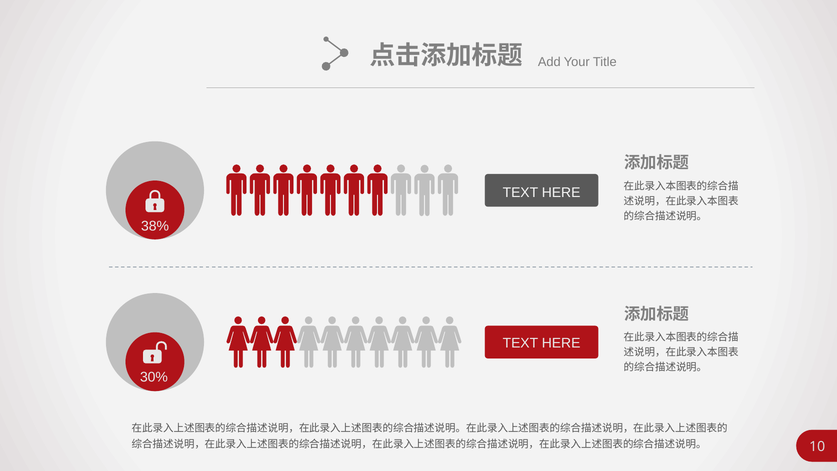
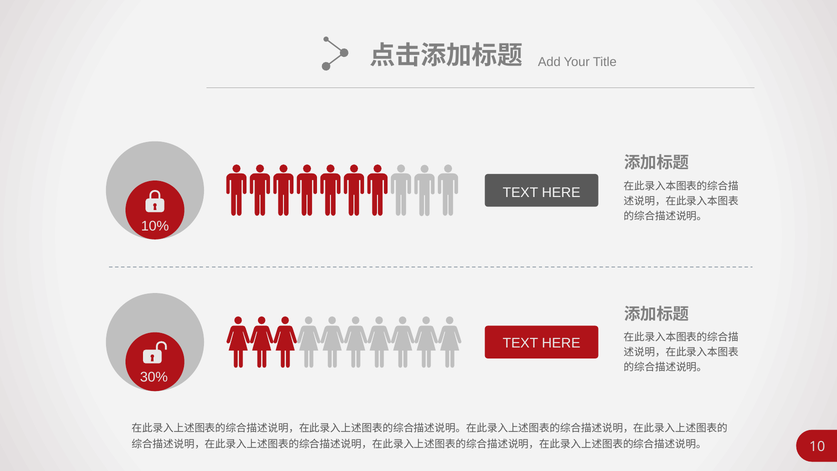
38%: 38% -> 10% (155, 226)
